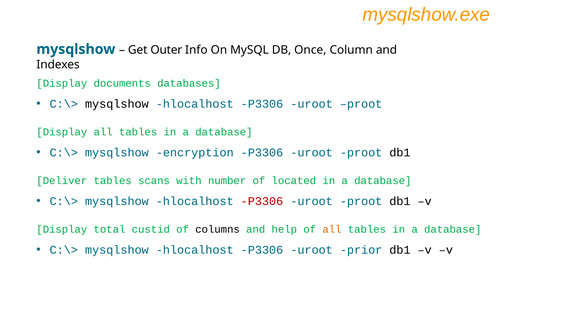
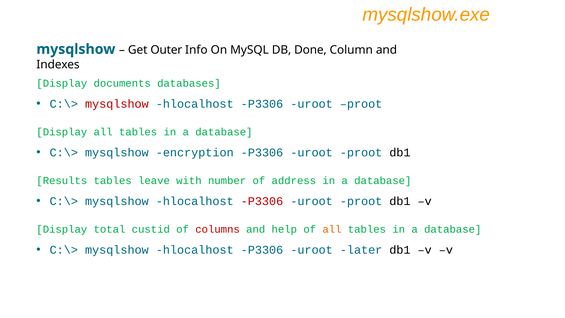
Once: Once -> Done (310, 50)
mysqlshow colour: black -> red (117, 104)
Deliver: Deliver -> Results (62, 181)
scans: scans -> leave (154, 181)
located: located -> address (294, 181)
columns colour: black -> red (218, 229)
prior: prior -> later (361, 250)
